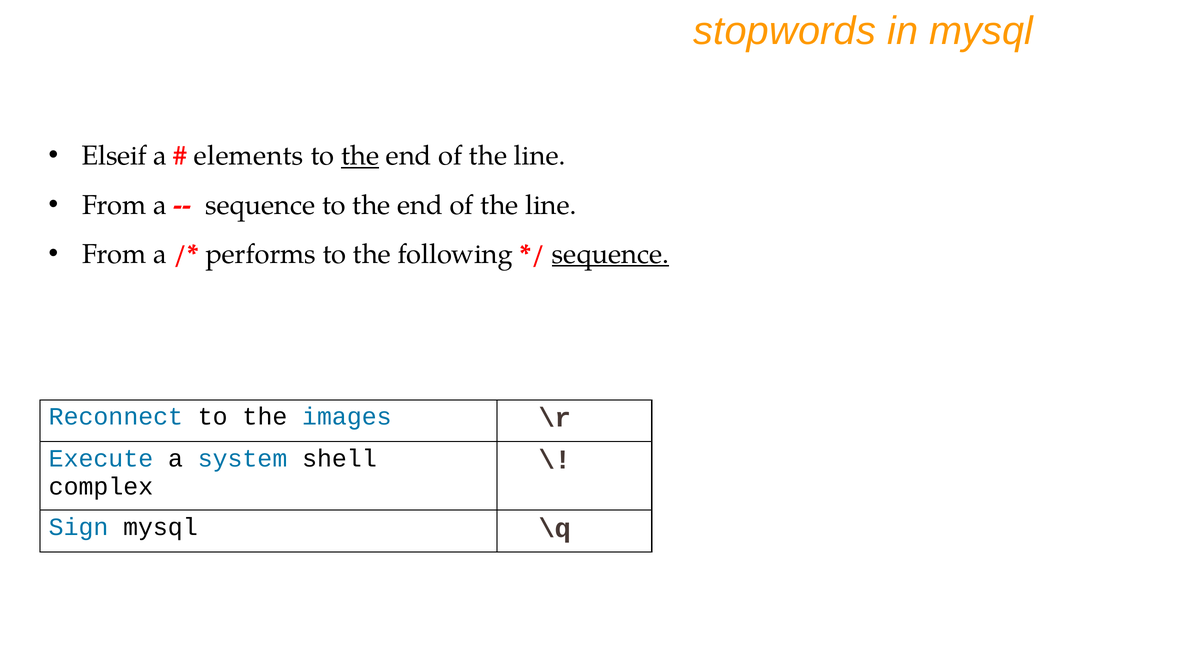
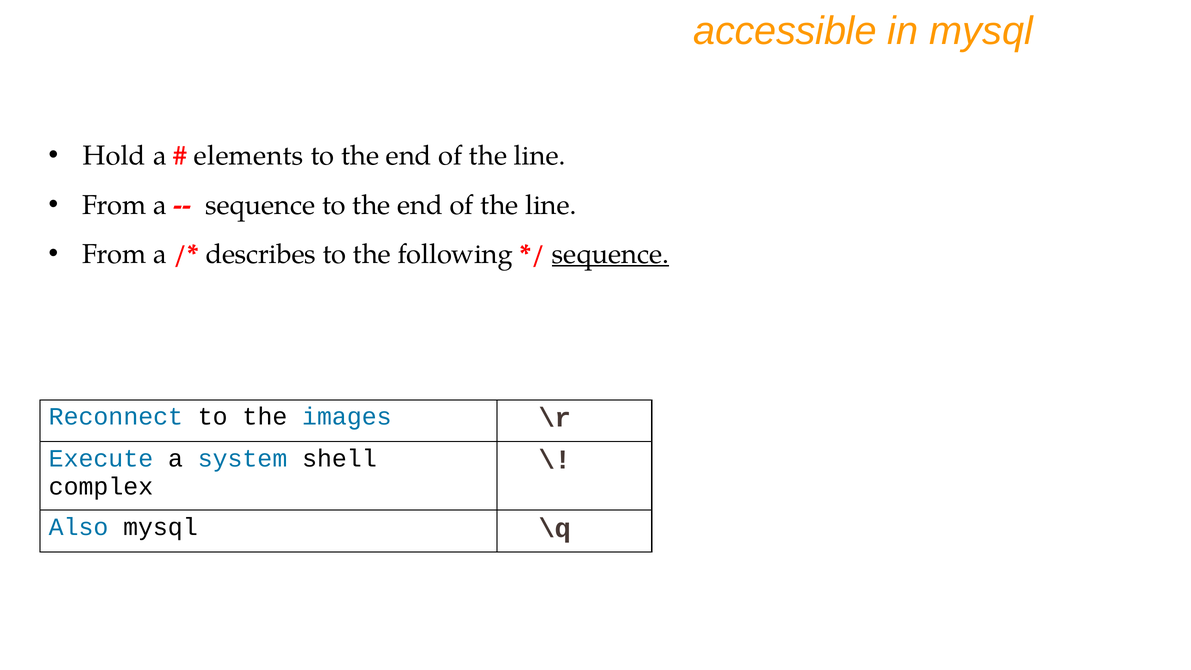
stopwords: stopwords -> accessible (785, 31)
Elseif: Elseif -> Hold (114, 156)
the underline: present -> none (360, 156)
performs: performs -> describes (261, 254)
Sign: Sign -> Also (79, 527)
